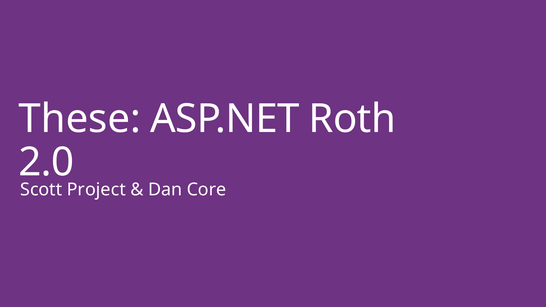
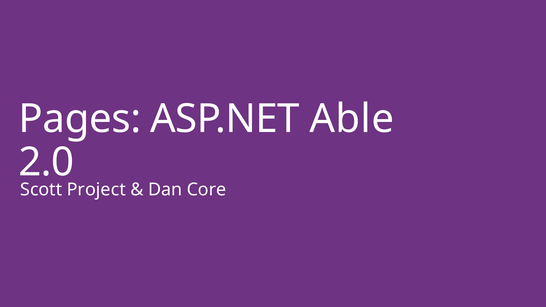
These: These -> Pages (80, 119)
Roth: Roth -> Able (352, 119)
